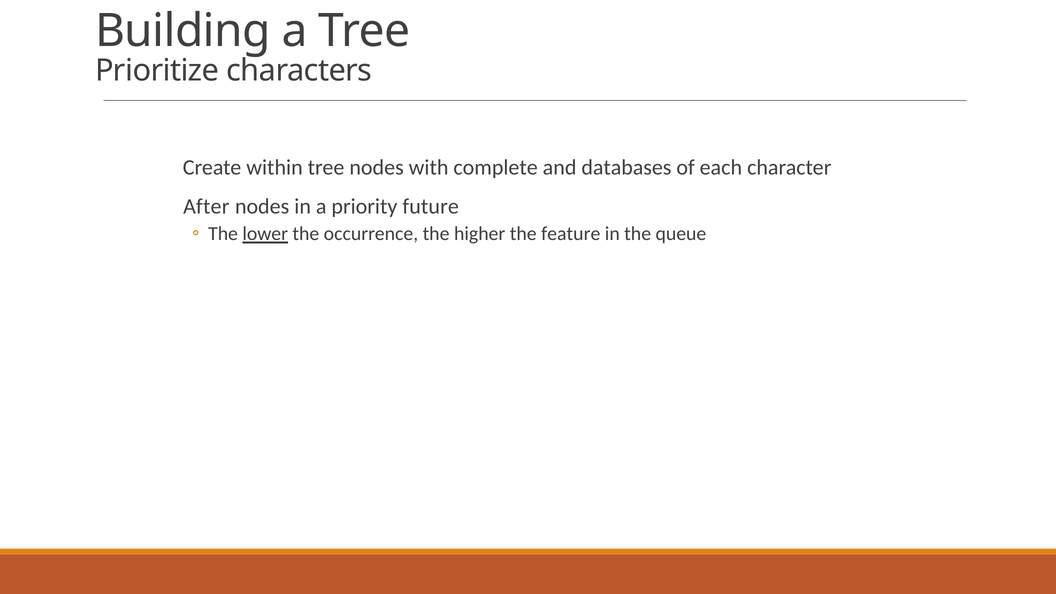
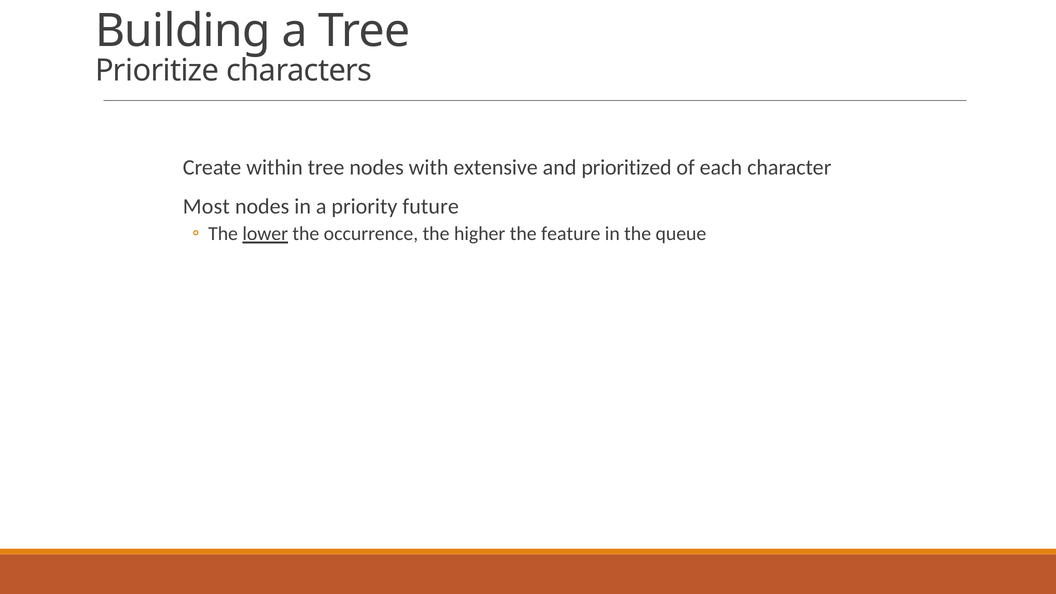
complete: complete -> extensive (496, 168)
databases: databases -> prioritized (626, 168)
After: After -> Most (206, 207)
